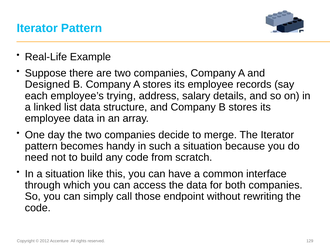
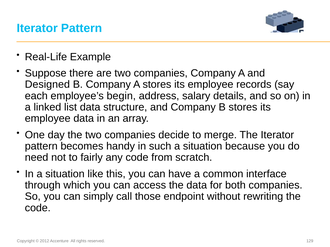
trying: trying -> begin (121, 96)
build: build -> fairly (92, 158)
